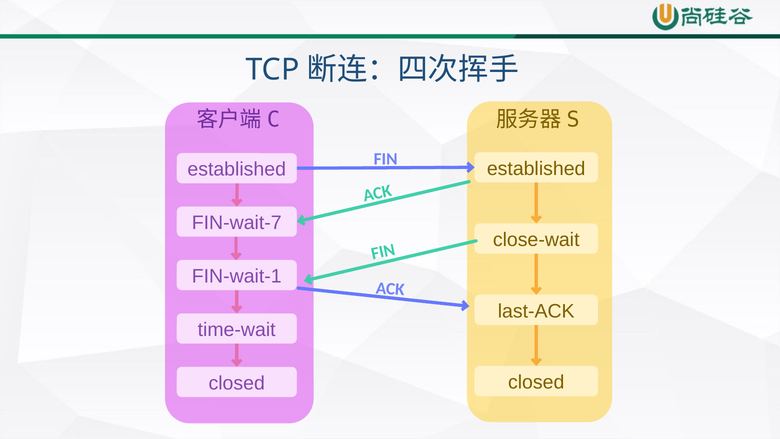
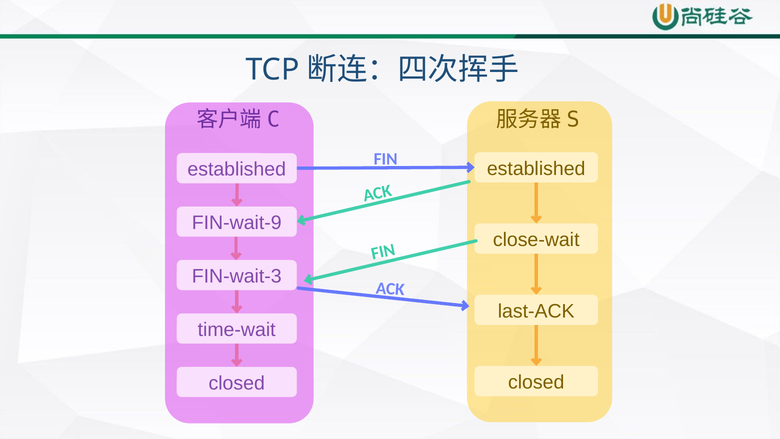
FIN-wait-7: FIN-wait-7 -> FIN-wait-9 (237, 223)
FIN-wait-1: FIN-wait-1 -> FIN-wait-3 (237, 276)
